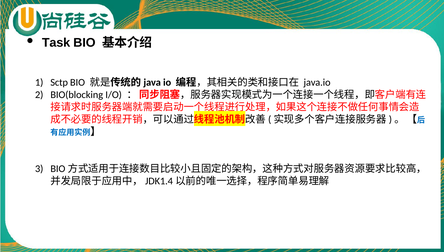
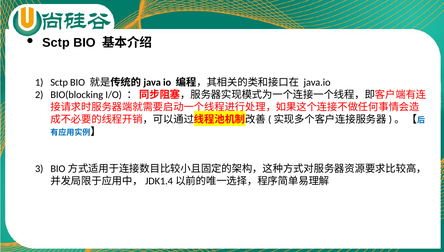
Task: Task -> Sctp (56, 43)
